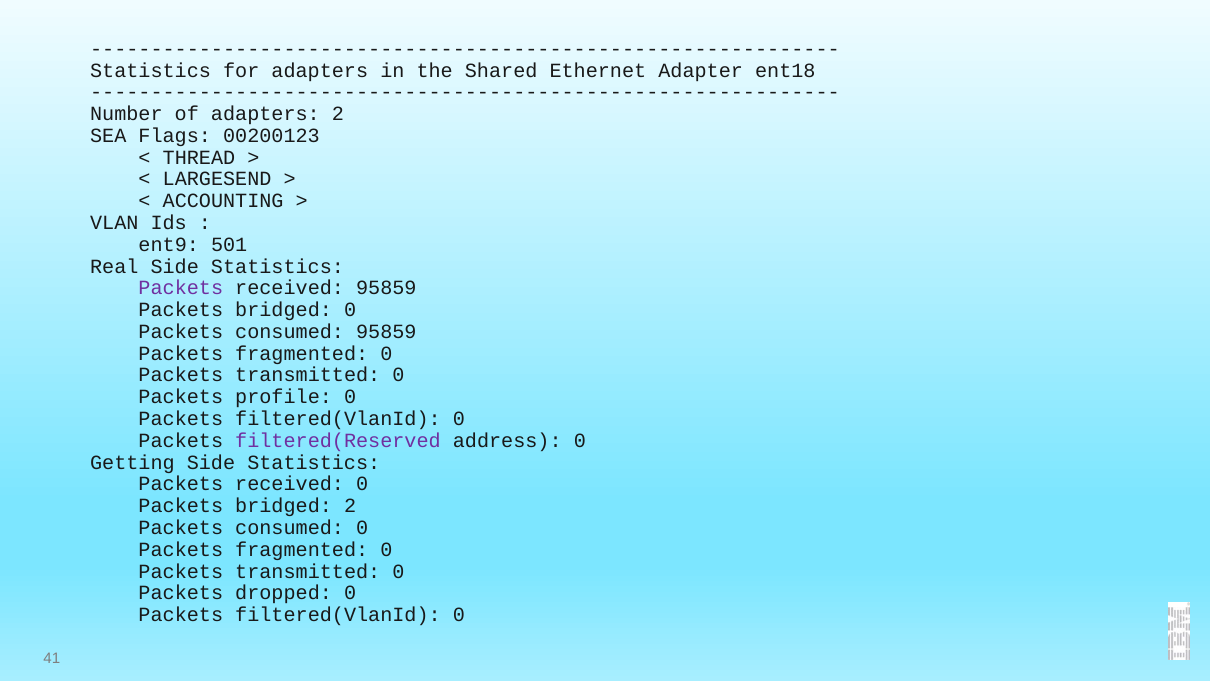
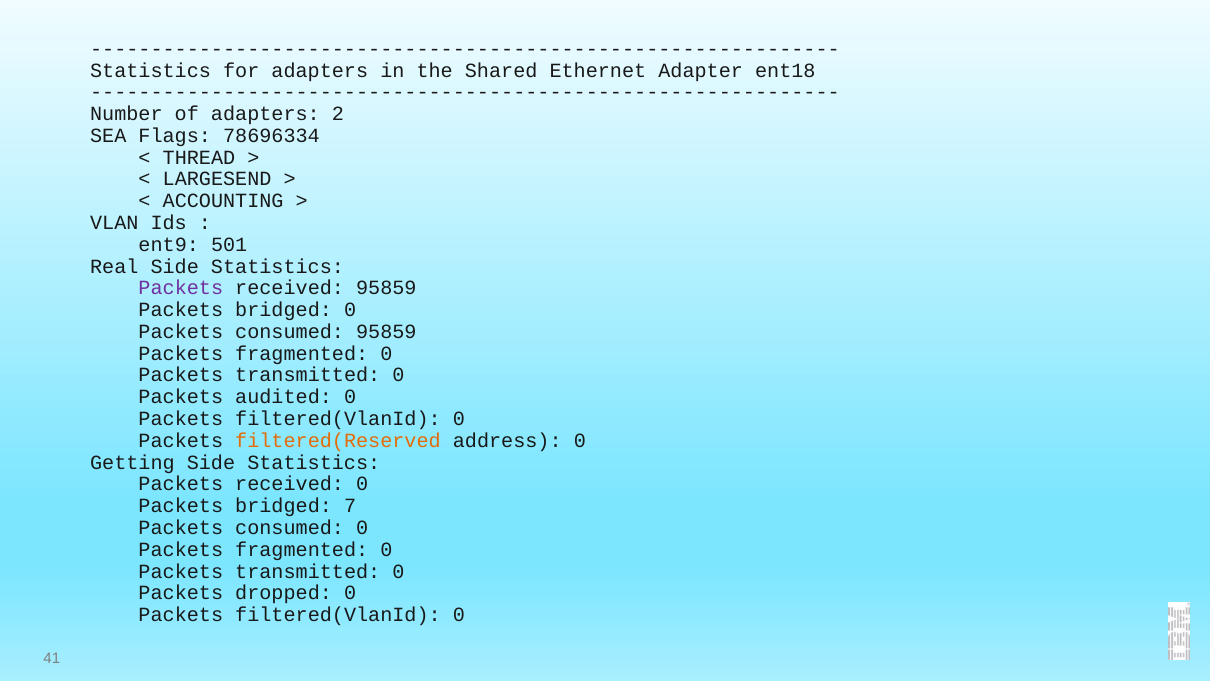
00200123: 00200123 -> 78696334 (271, 136)
profile: profile -> audited (284, 397)
filtered(Reserved colour: purple -> orange (338, 440)
bridged 2: 2 -> 7 (350, 506)
